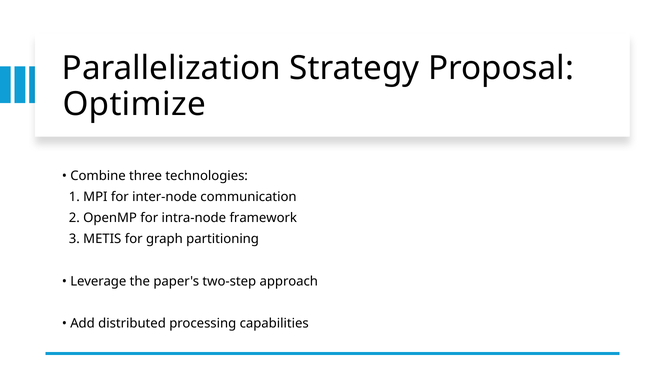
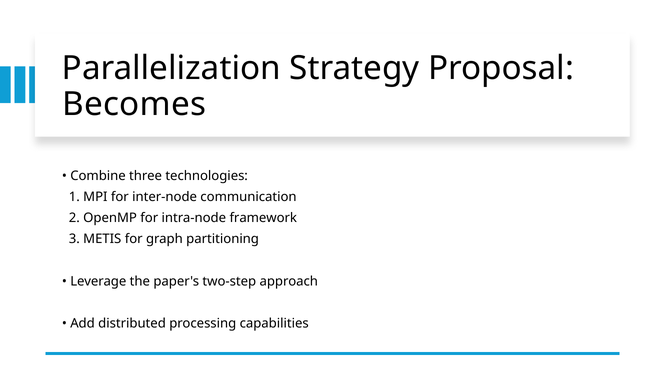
Optimize: Optimize -> Becomes (134, 104)
